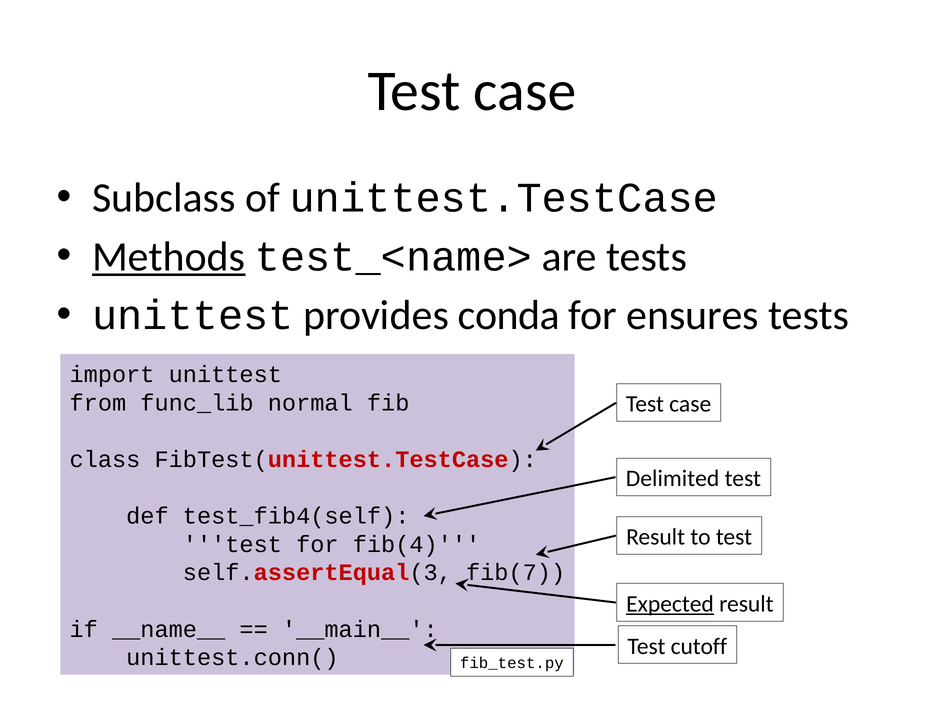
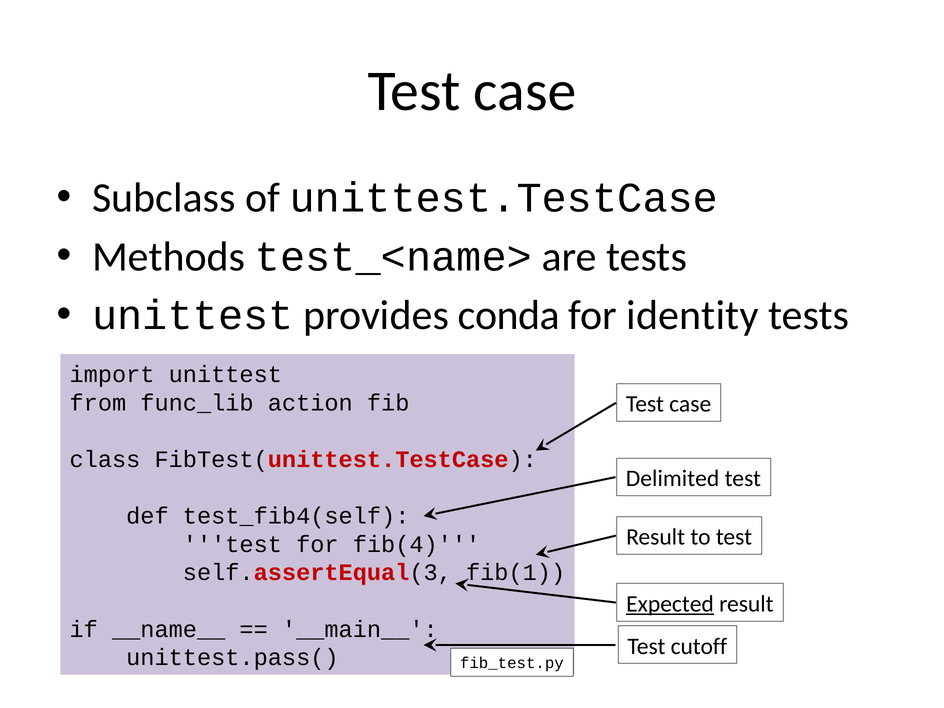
Methods underline: present -> none (169, 257)
ensures: ensures -> identity (692, 316)
normal: normal -> action (310, 403)
fib(7: fib(7 -> fib(1 (516, 573)
unittest.conn(: unittest.conn( -> unittest.pass( (232, 658)
